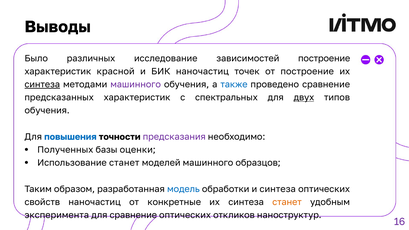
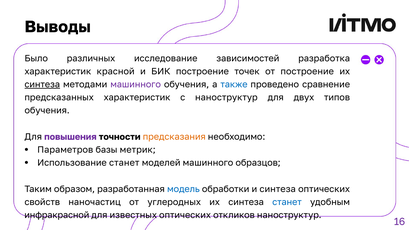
зависимостей построение: построение -> разработка (324, 58)
БИК наночастиц: наночастиц -> построение (202, 71)
с спектральных: спектральных -> наноструктур (226, 98)
двух underline: present -> none (304, 98)
повышения colour: blue -> purple (70, 137)
предсказания colour: purple -> orange (174, 137)
Полученных: Полученных -> Параметров (65, 150)
оценки: оценки -> метрик (138, 150)
конкретные: конкретные -> углеродных (174, 202)
станет colour: orange -> blue (287, 202)
эксперимента: эксперимента -> инфракрасной (57, 215)
для сравнение: сравнение -> известных (133, 215)
